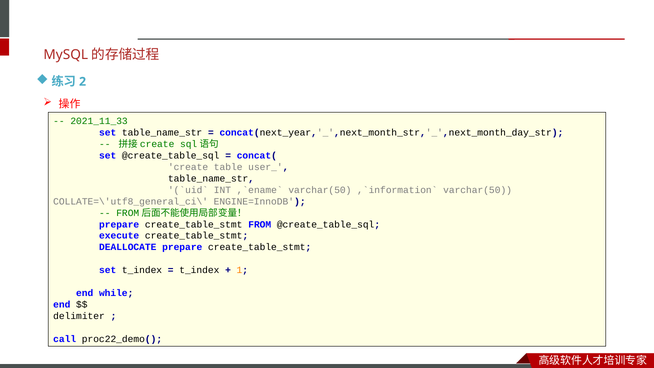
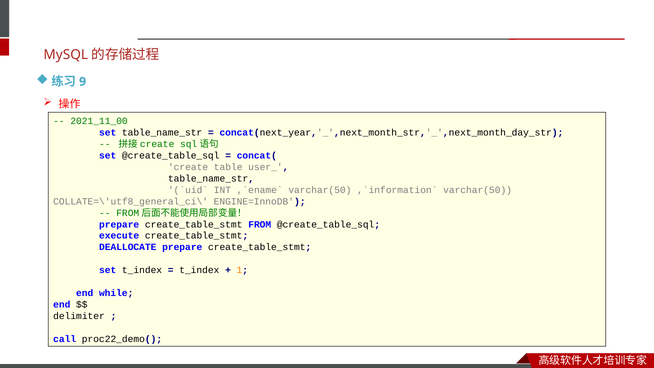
2: 2 -> 9 (83, 82)
2021_11_33: 2021_11_33 -> 2021_11_00 (99, 121)
